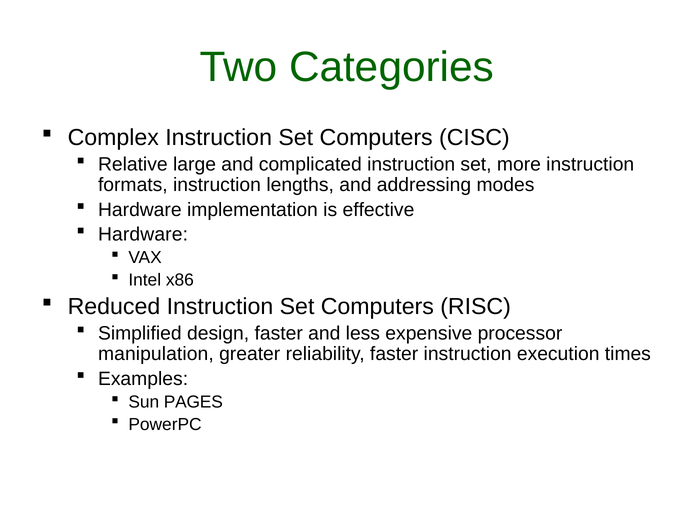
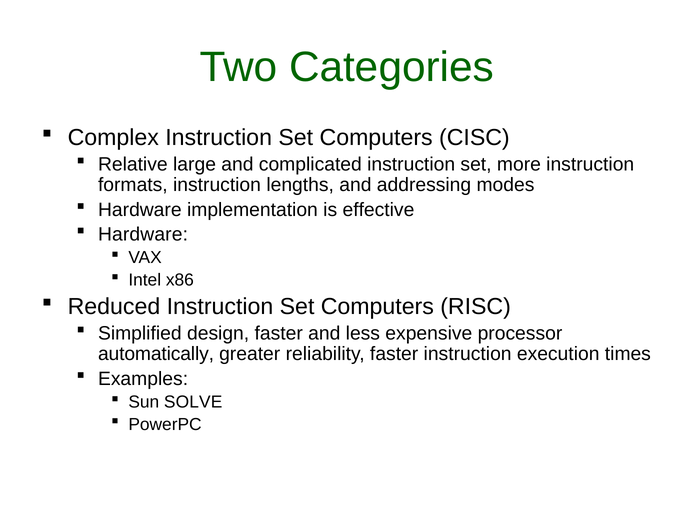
manipulation: manipulation -> automatically (156, 354)
PAGES: PAGES -> SOLVE (193, 402)
